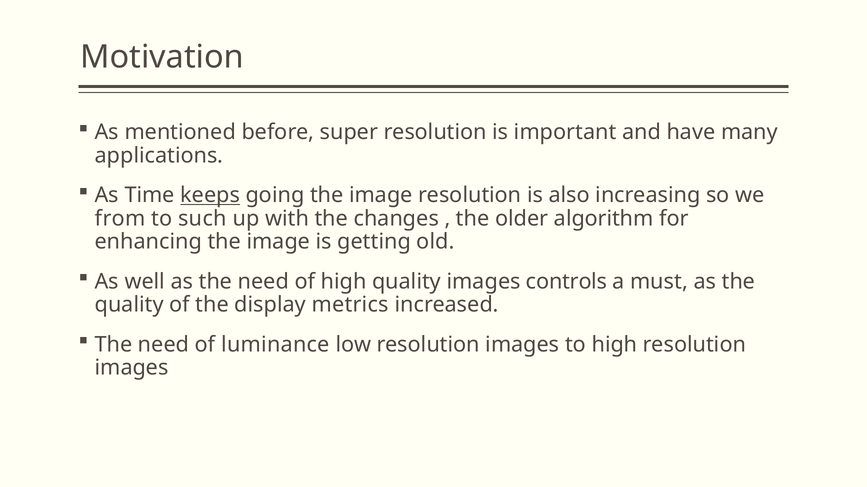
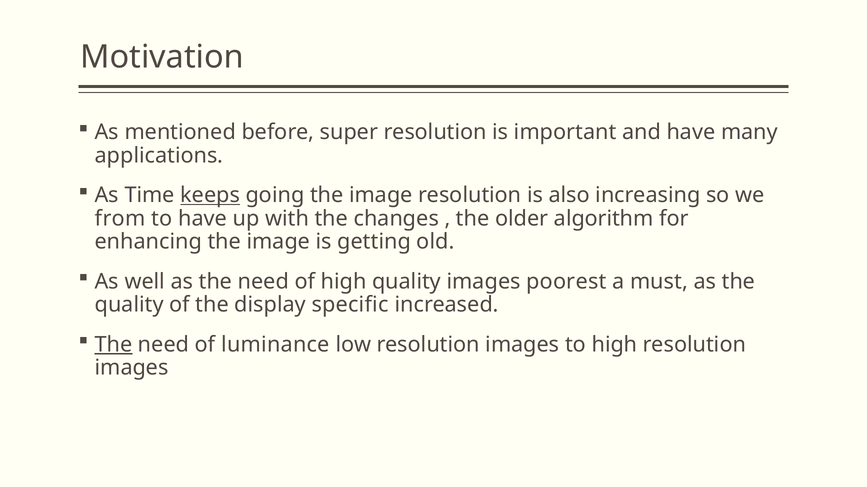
to such: such -> have (203, 219)
controls: controls -> poorest (566, 282)
metrics: metrics -> specific (350, 305)
The underline: none -> present (114, 345)
